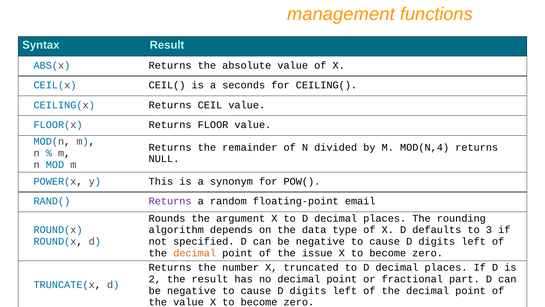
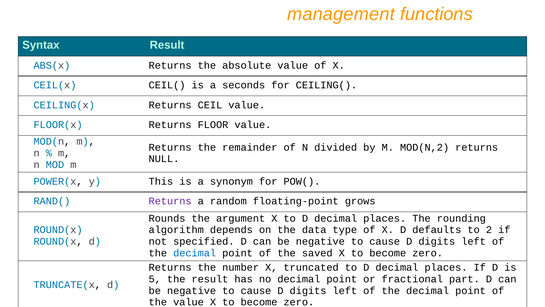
MOD(N,4: MOD(N,4 -> MOD(N,2 (425, 147)
email: email -> grows (360, 201)
3: 3 -> 2 (489, 230)
decimal colour: orange -> blue (195, 253)
issue: issue -> saved (317, 253)
2: 2 -> 5 (155, 279)
